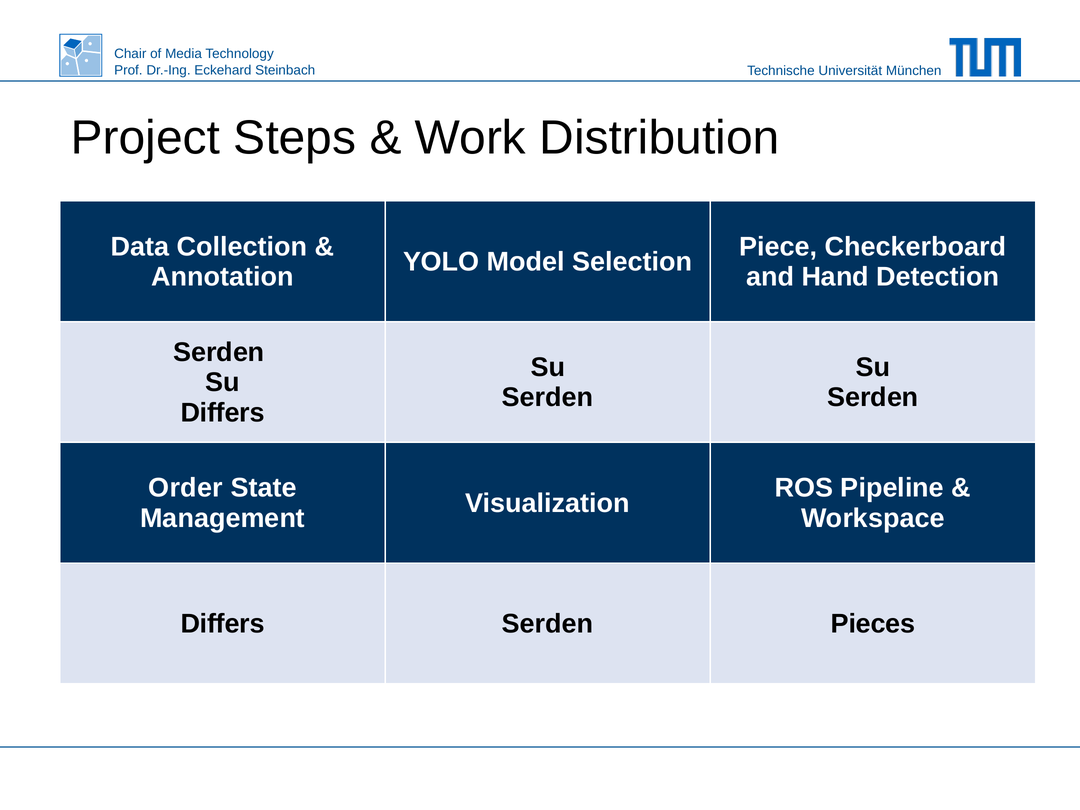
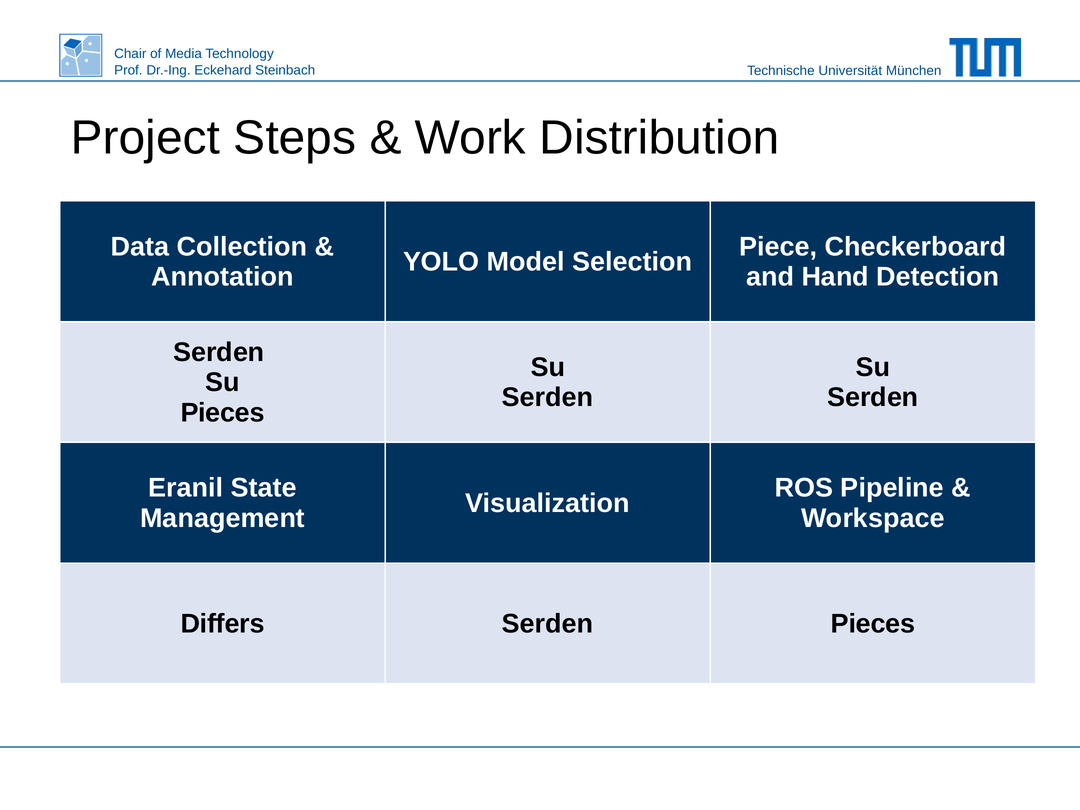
Differs: Differs -> Pieces (223, 413)
Order: Order -> Eranil (186, 488)
